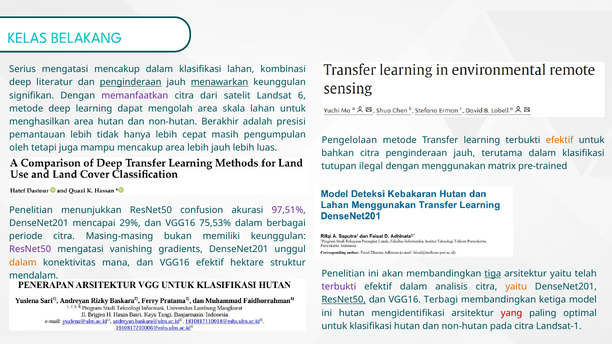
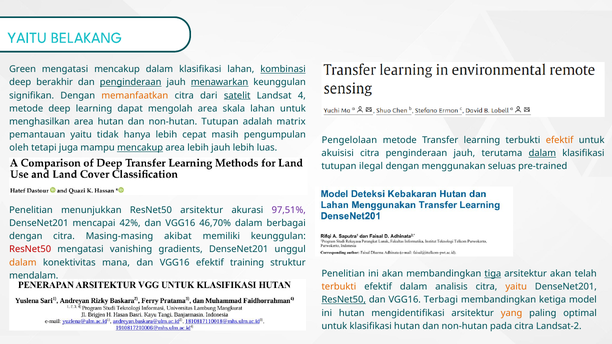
KELAS: KELAS -> YAITU (27, 38)
Serius: Serius -> Green (23, 69)
kombinasi underline: none -> present (283, 69)
literatur: literatur -> berakhir (55, 82)
memanfaatkan colour: purple -> orange (135, 95)
satelit underline: none -> present (237, 95)
6: 6 -> 4 (302, 95)
non-hutan Berakhir: Berakhir -> Tutupan (220, 122)
presisi: presisi -> matrix (291, 122)
pemantauan lebih: lebih -> yaitu (81, 135)
mencakup underline: none -> present (140, 148)
bahkan: bahkan -> akuisisi (338, 153)
dalam underline: none -> present (542, 153)
matrix: matrix -> seluas (502, 166)
ResNet50 confusion: confusion -> arsitektur (202, 210)
29%: 29% -> 42% (130, 223)
75,53%: 75,53% -> 46,70% (215, 223)
periode: periode -> dengan (26, 236)
bukan: bukan -> akibat (178, 236)
ResNet50 colour: purple -> red (30, 250)
hektare: hektare -> training (247, 263)
arsitektur yaitu: yaitu -> akan (561, 274)
terbukti colour: purple -> orange (339, 287)
yang colour: red -> orange (512, 313)
Landsat-1: Landsat-1 -> Landsat-2 (559, 326)
